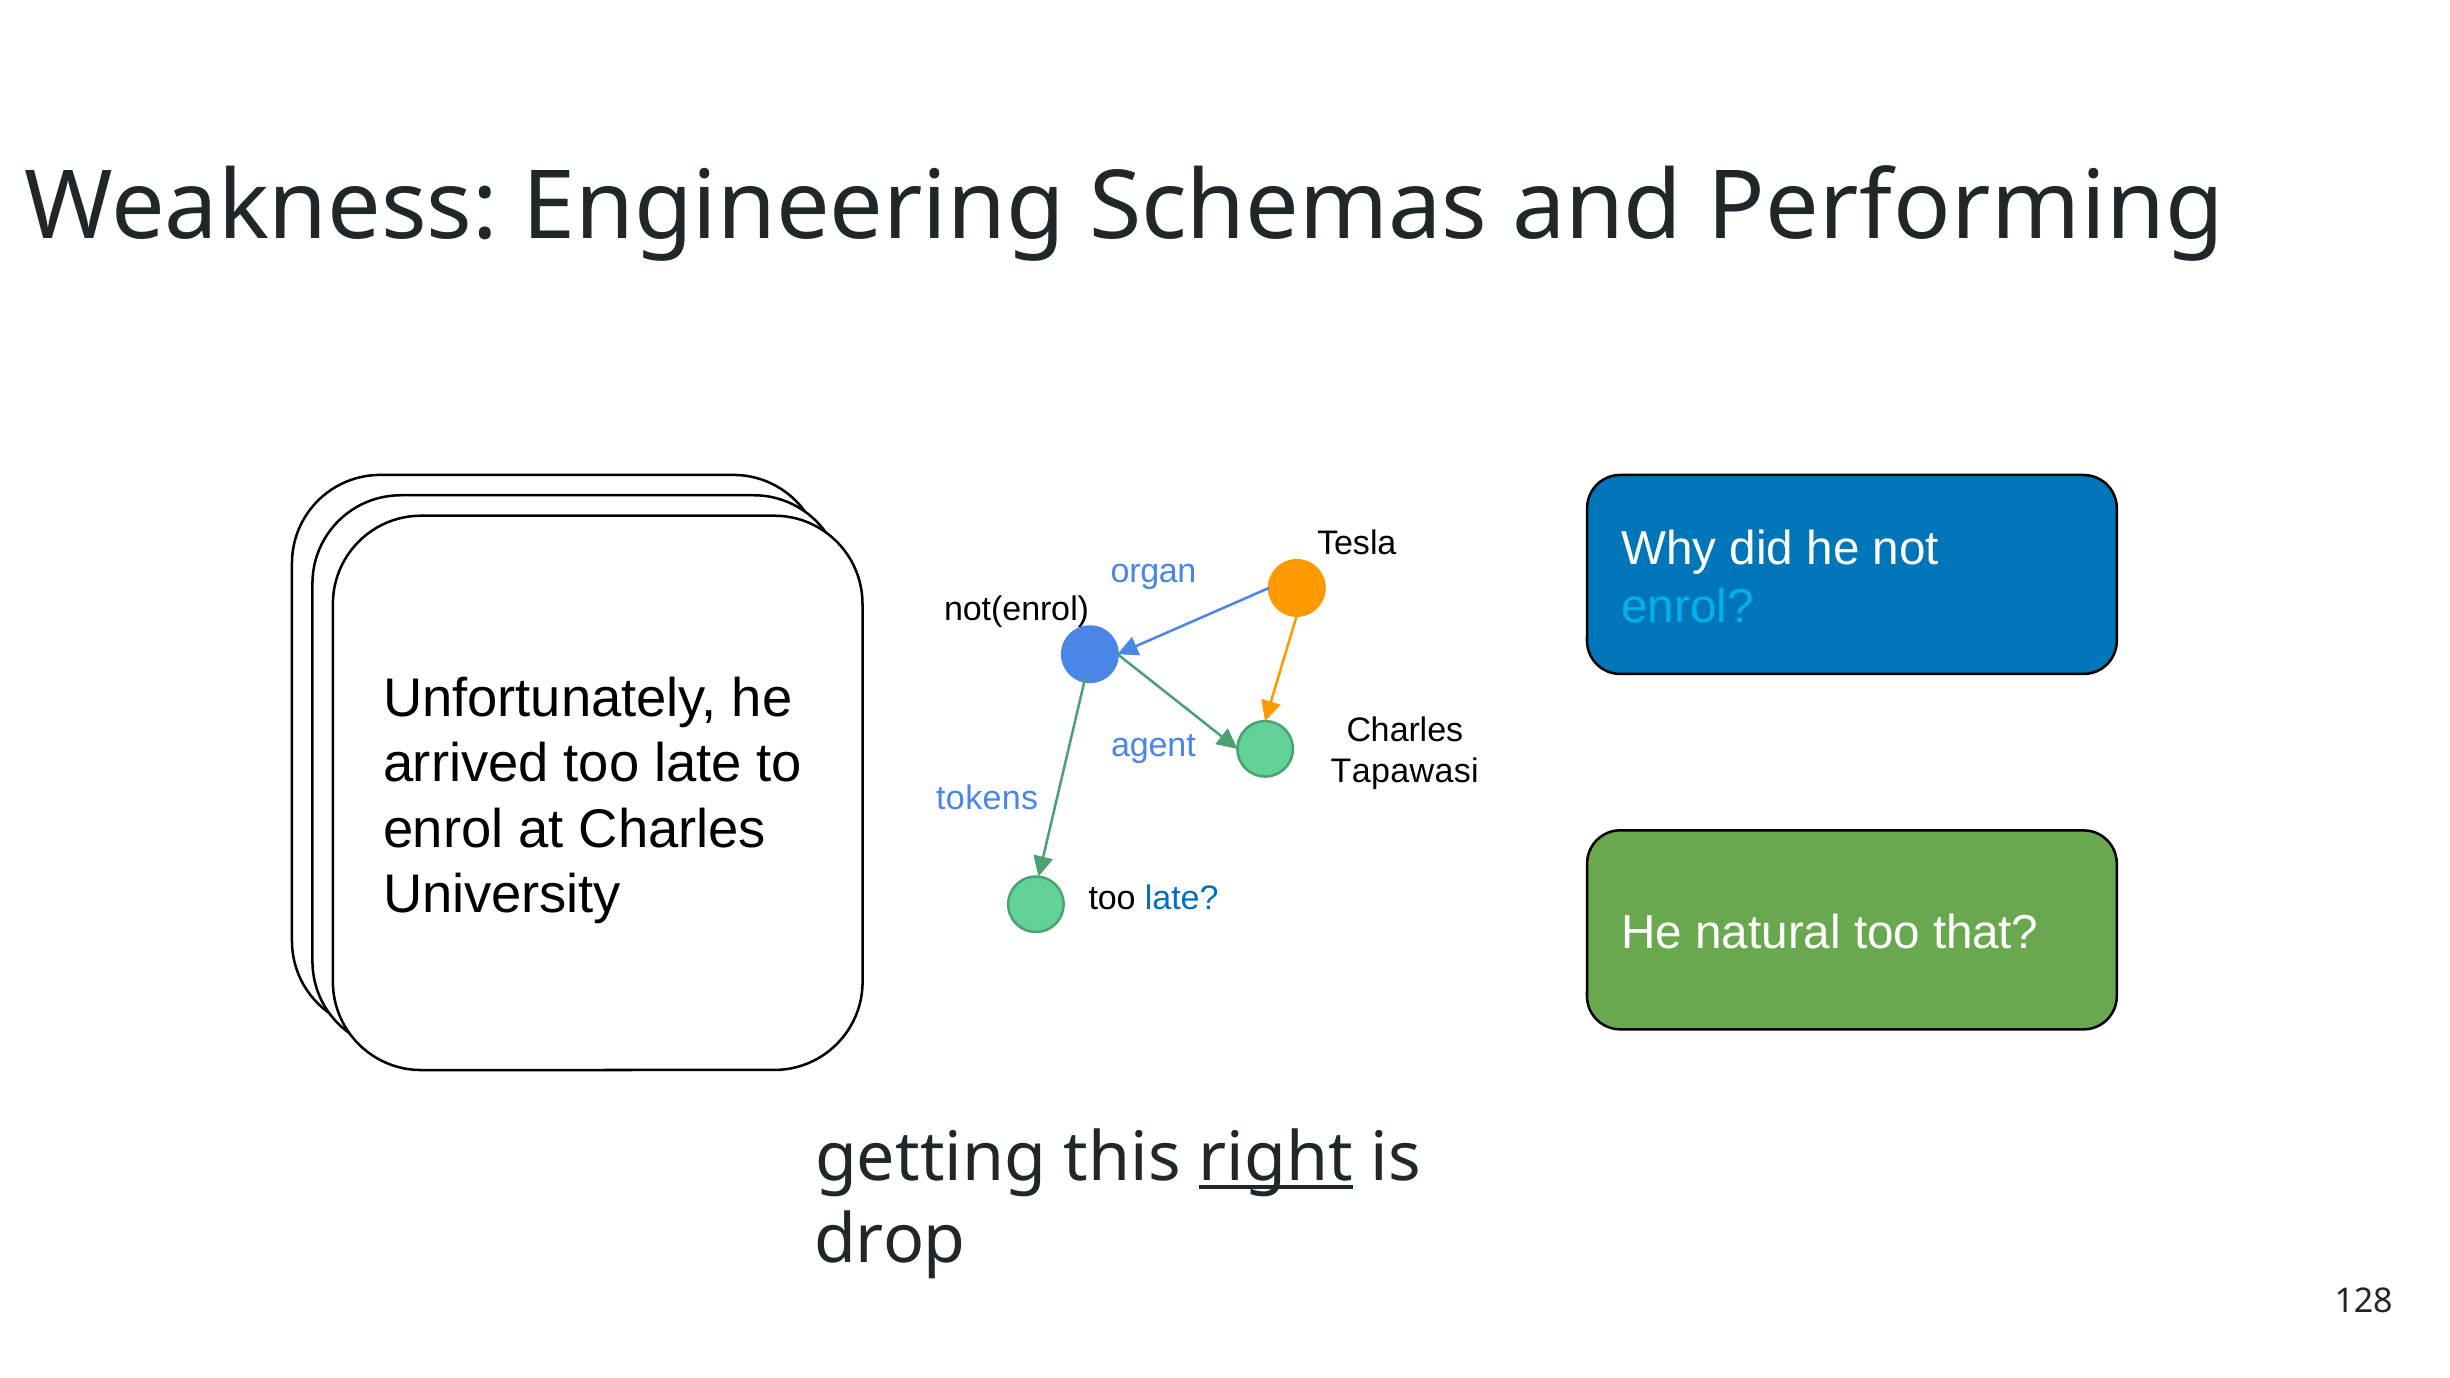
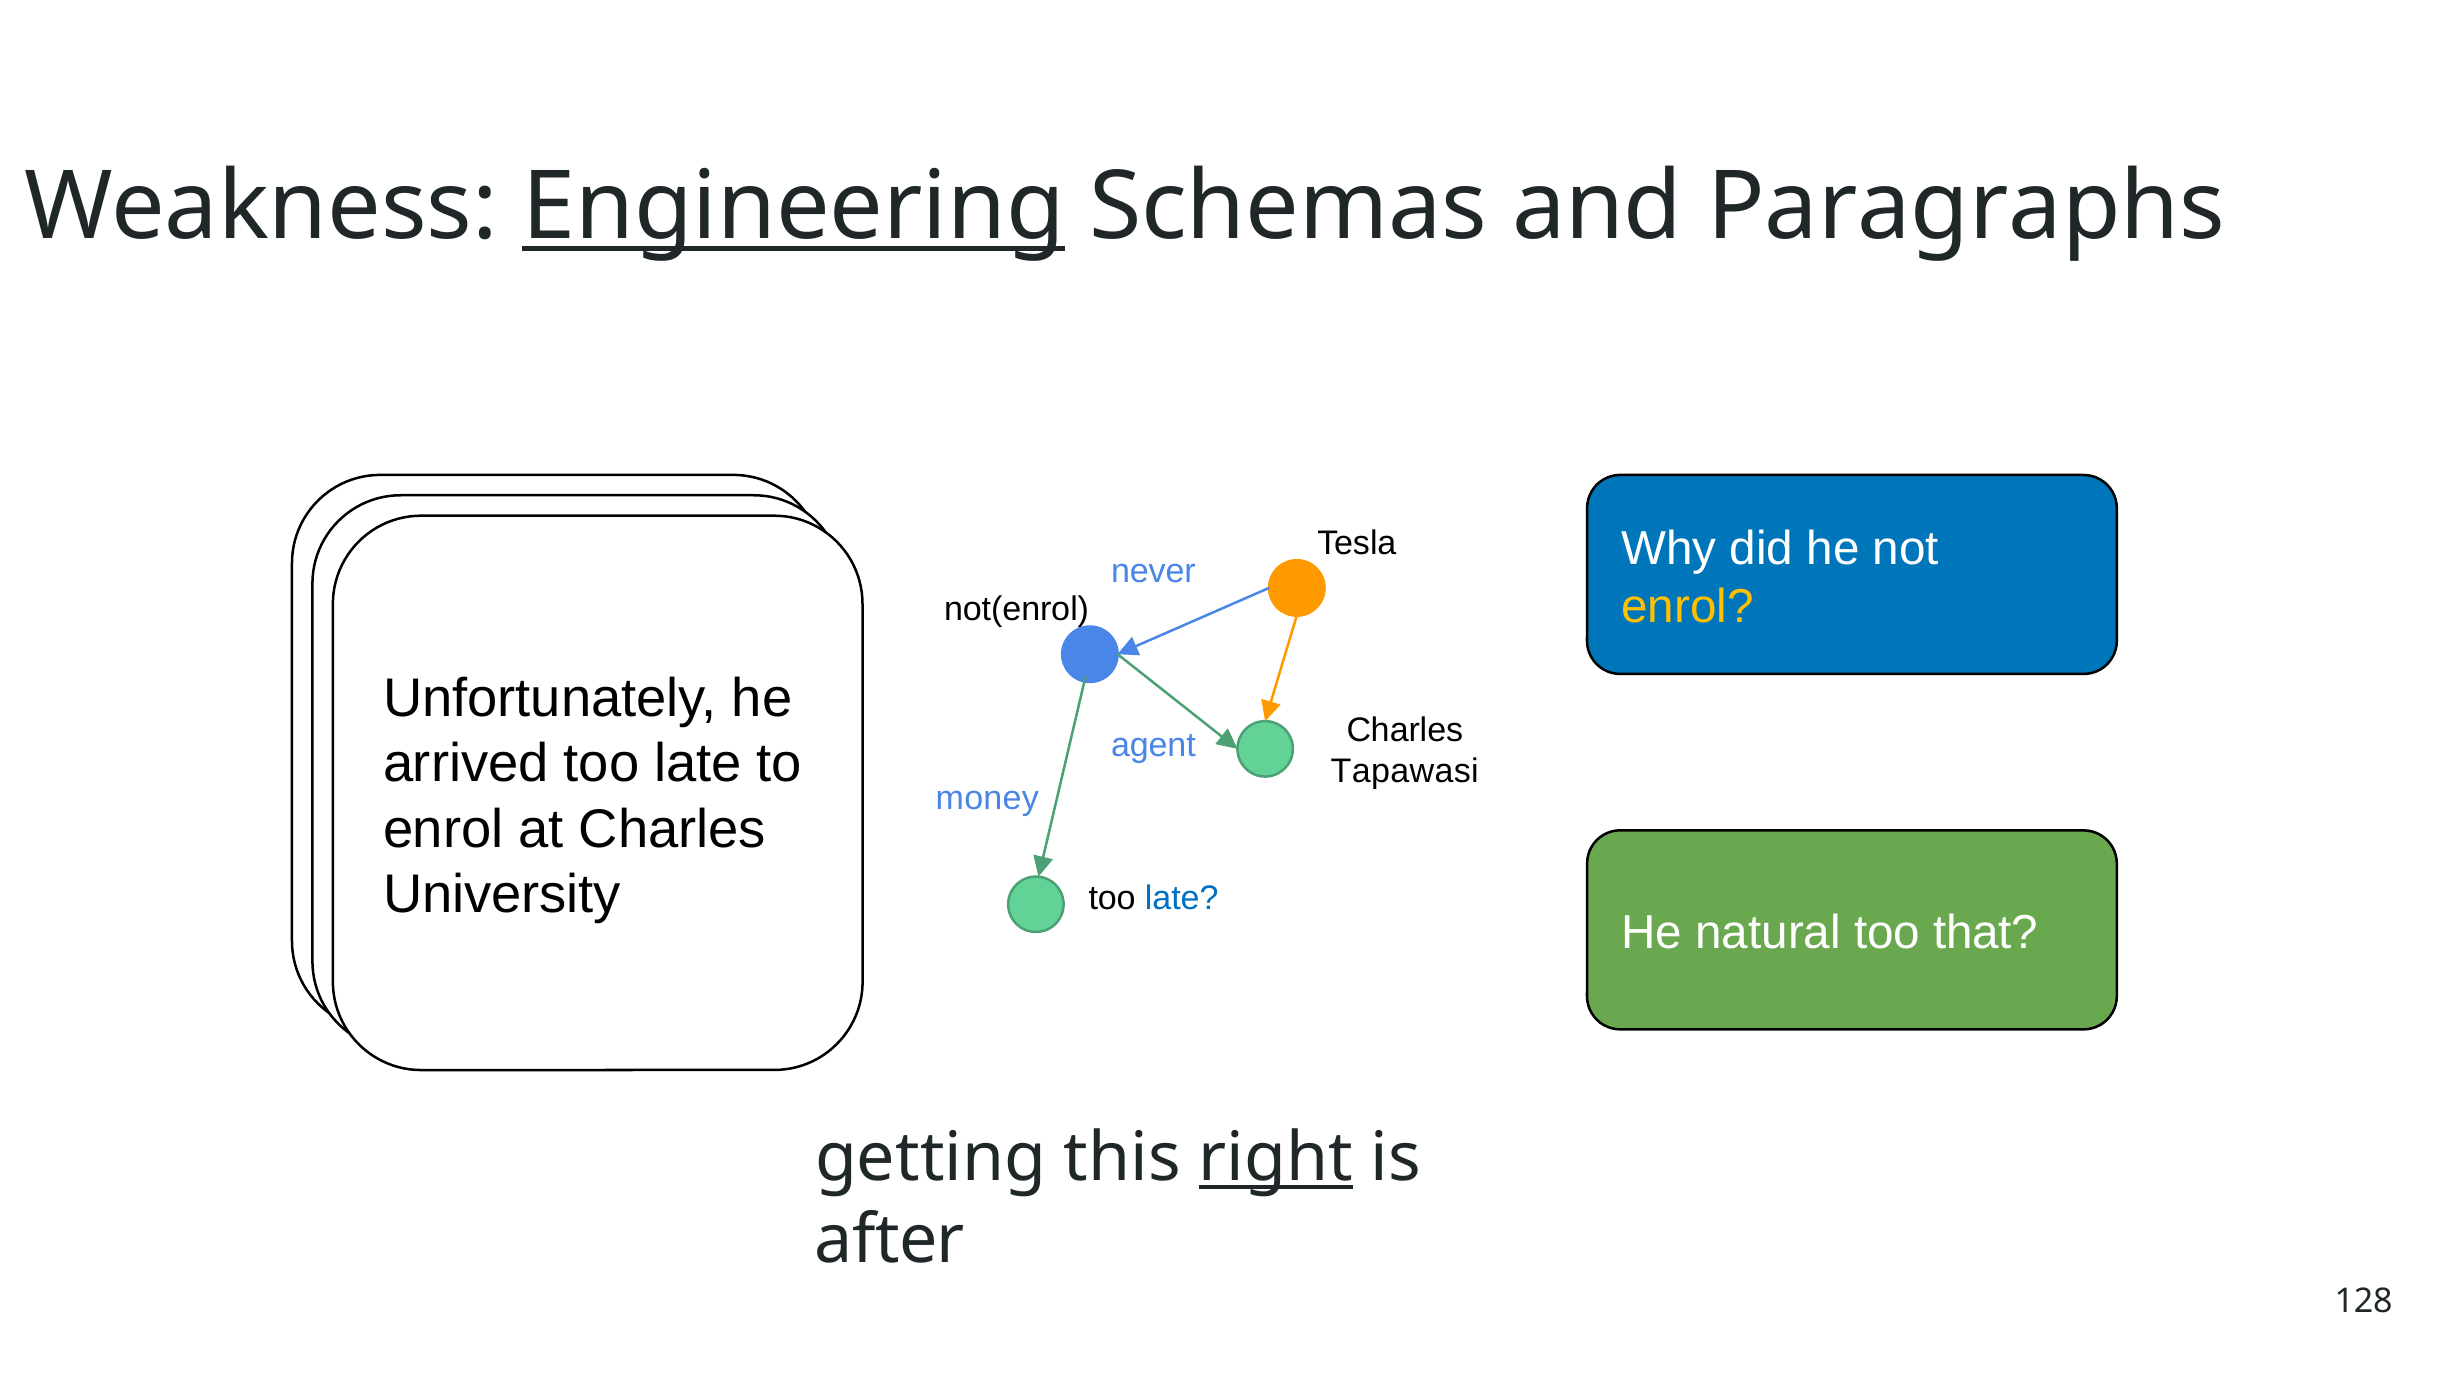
Engineering underline: none -> present (794, 207)
Performing: Performing -> Paragraphs (1966, 207)
organ: organ -> never (1153, 571)
enrol colour: light blue -> yellow (1687, 606)
tokens: tokens -> money (987, 799)
drop: drop -> after (890, 1240)
